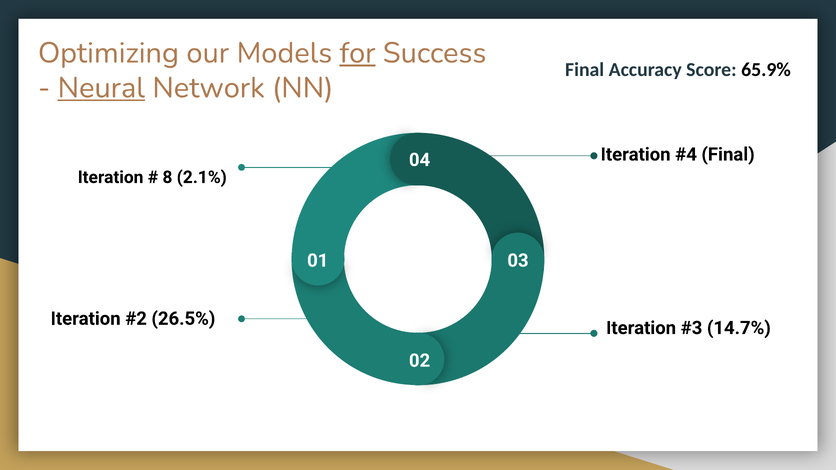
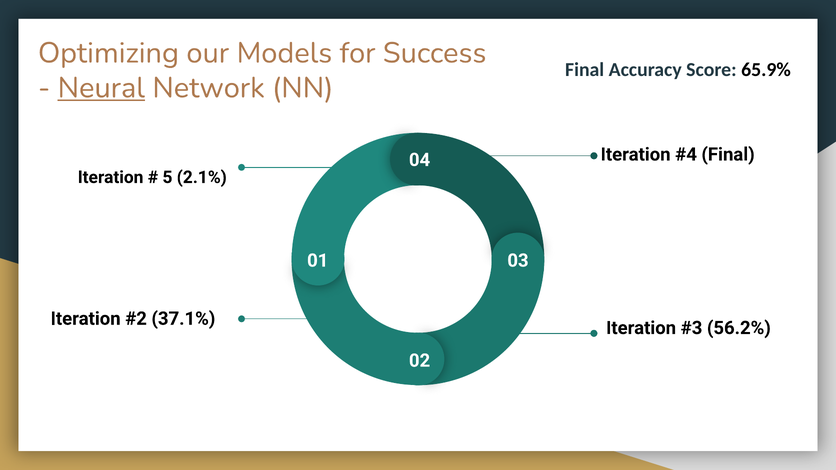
for underline: present -> none (358, 53)
8: 8 -> 5 (167, 177)
26.5%: 26.5% -> 37.1% (183, 319)
14.7%: 14.7% -> 56.2% (739, 328)
